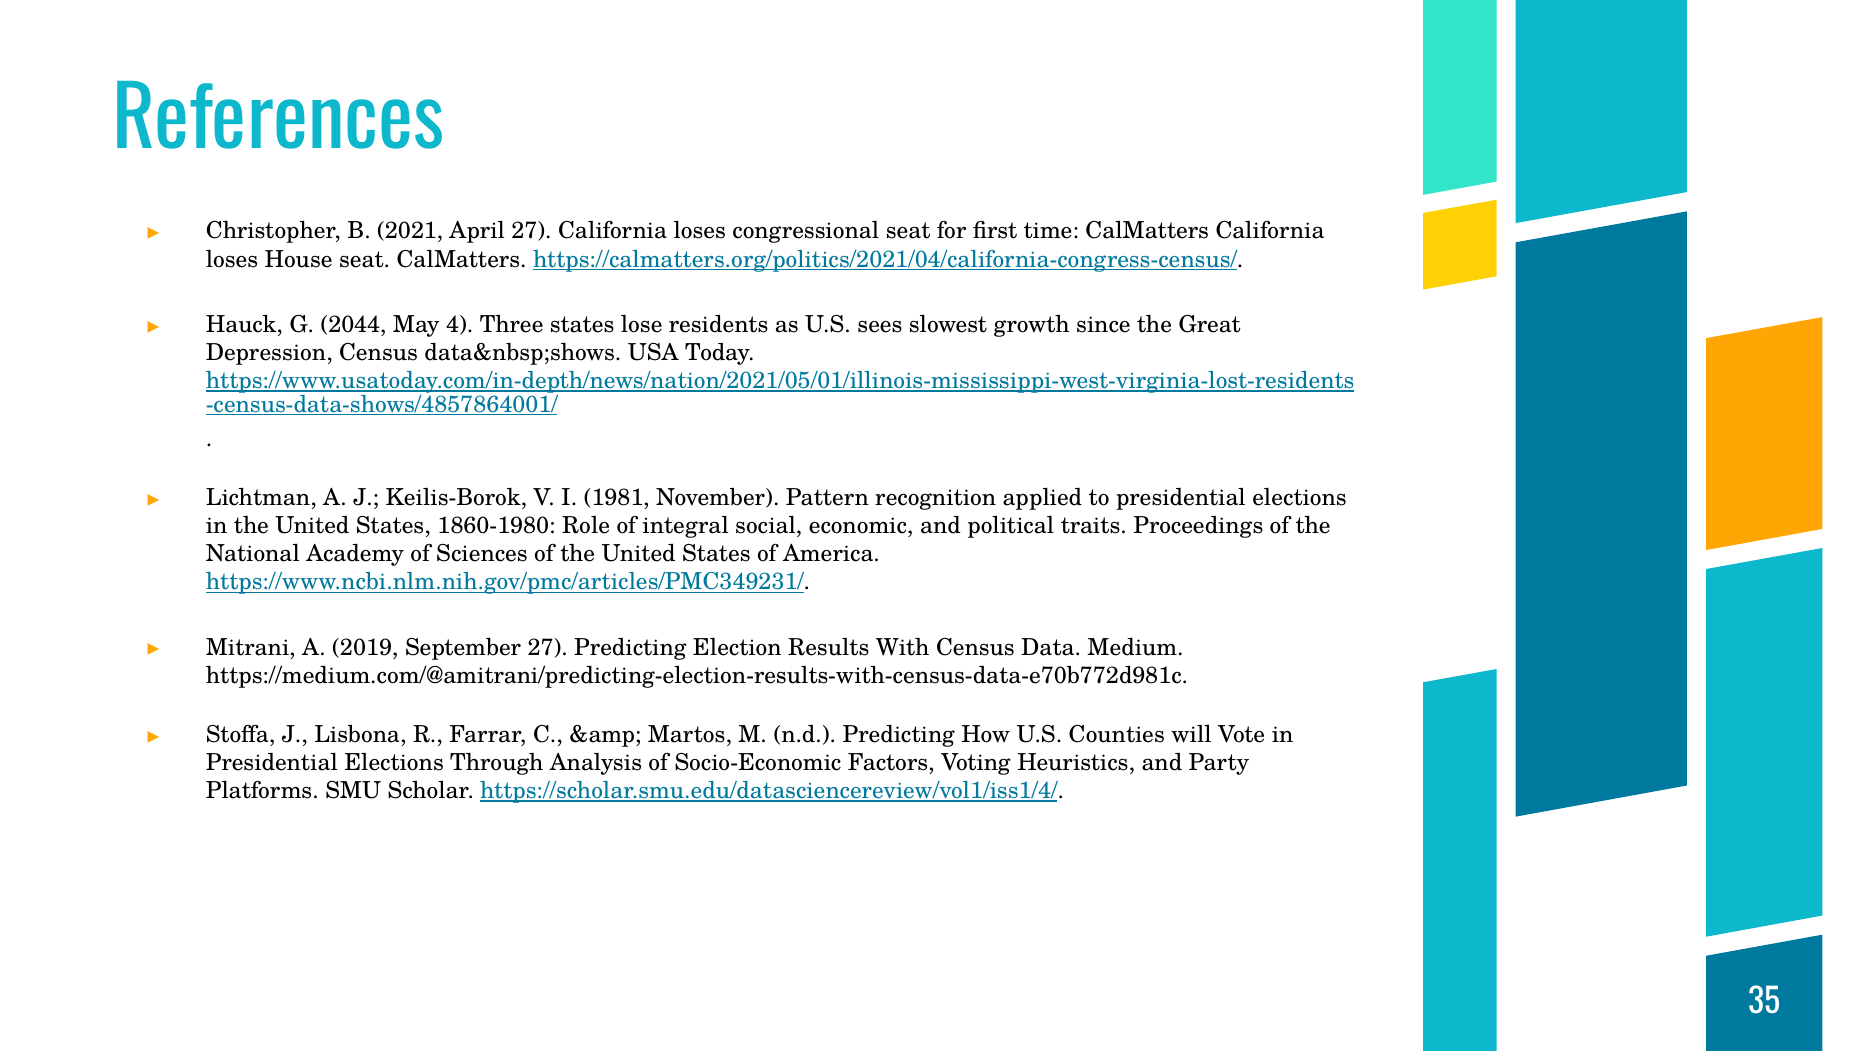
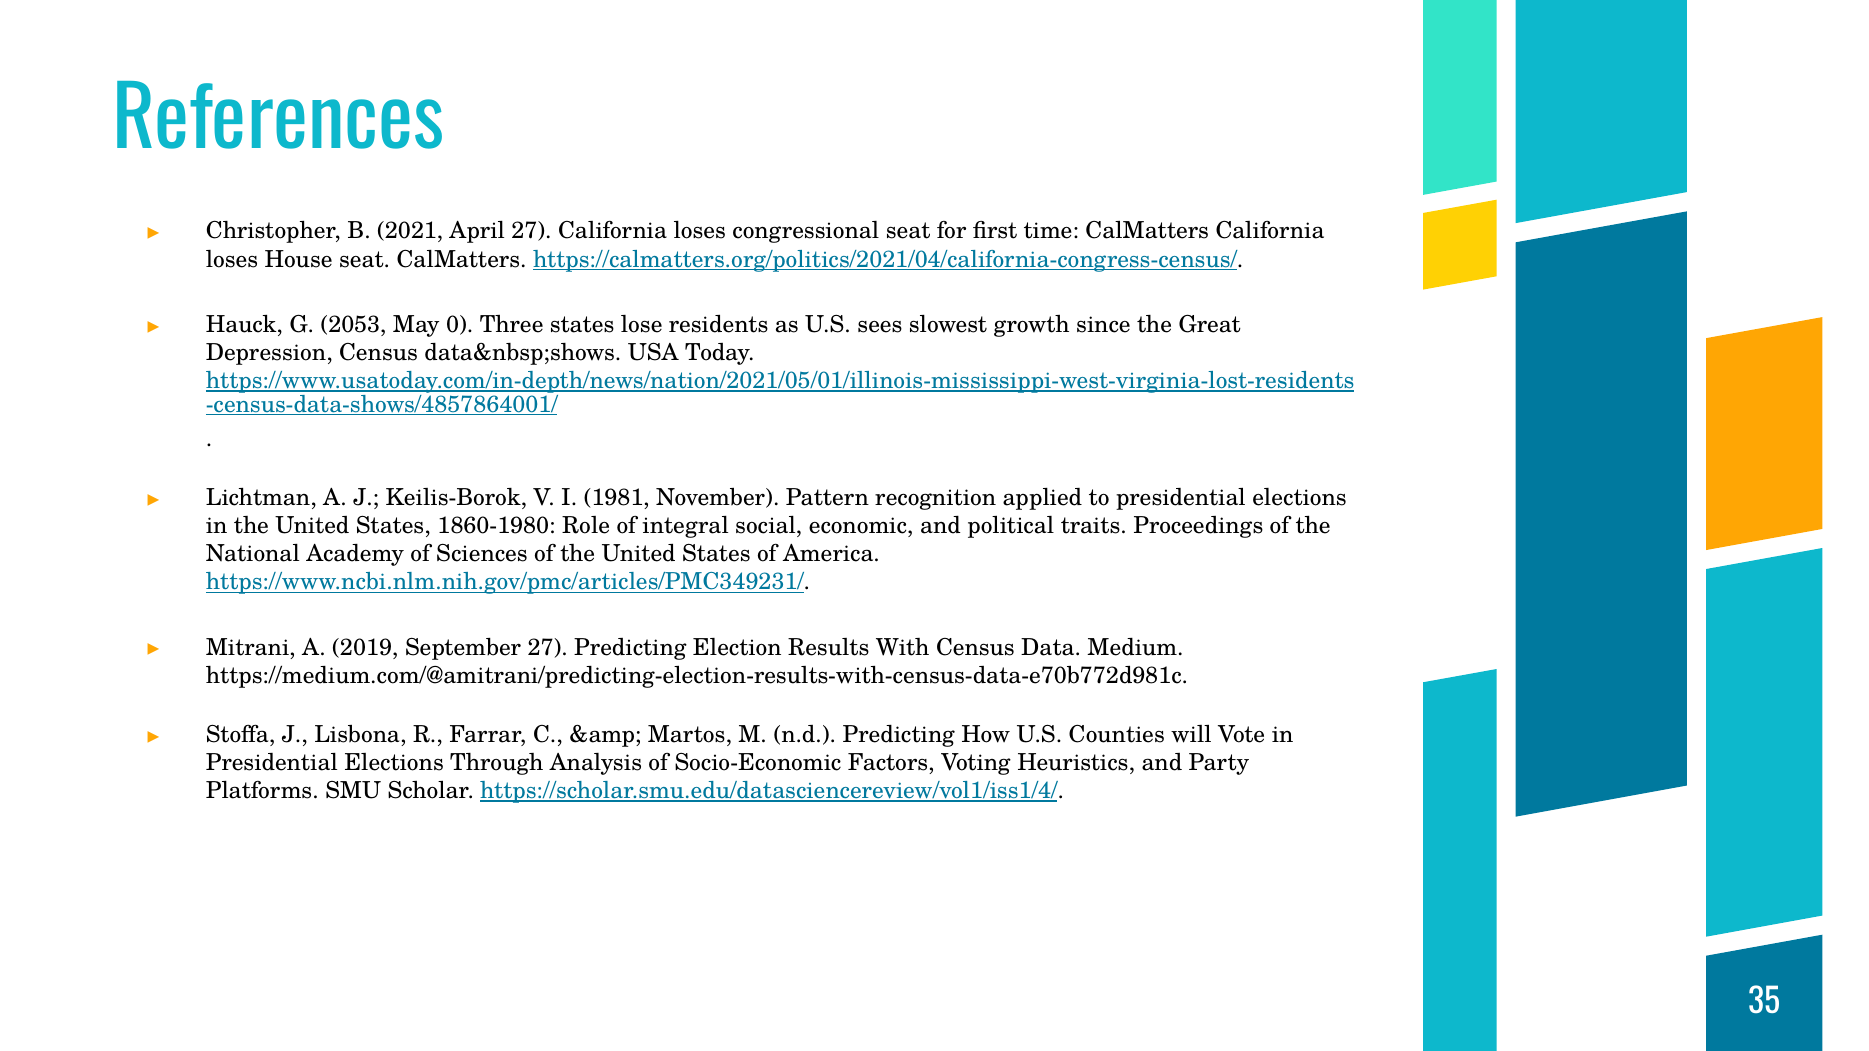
2044: 2044 -> 2053 (354, 325)
4: 4 -> 0 (460, 325)
